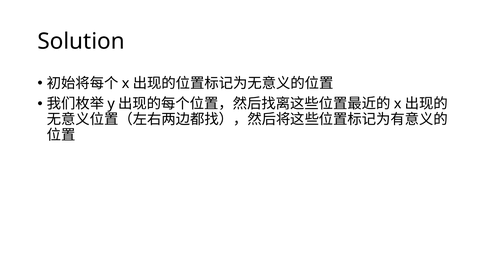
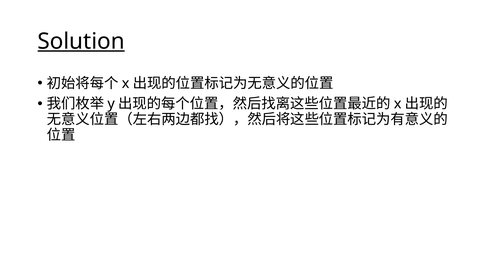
Solution underline: none -> present (81, 41)
